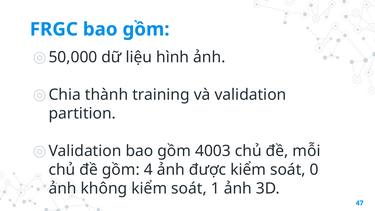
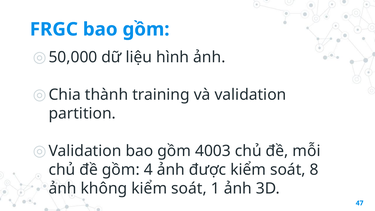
0: 0 -> 8 (314, 170)
